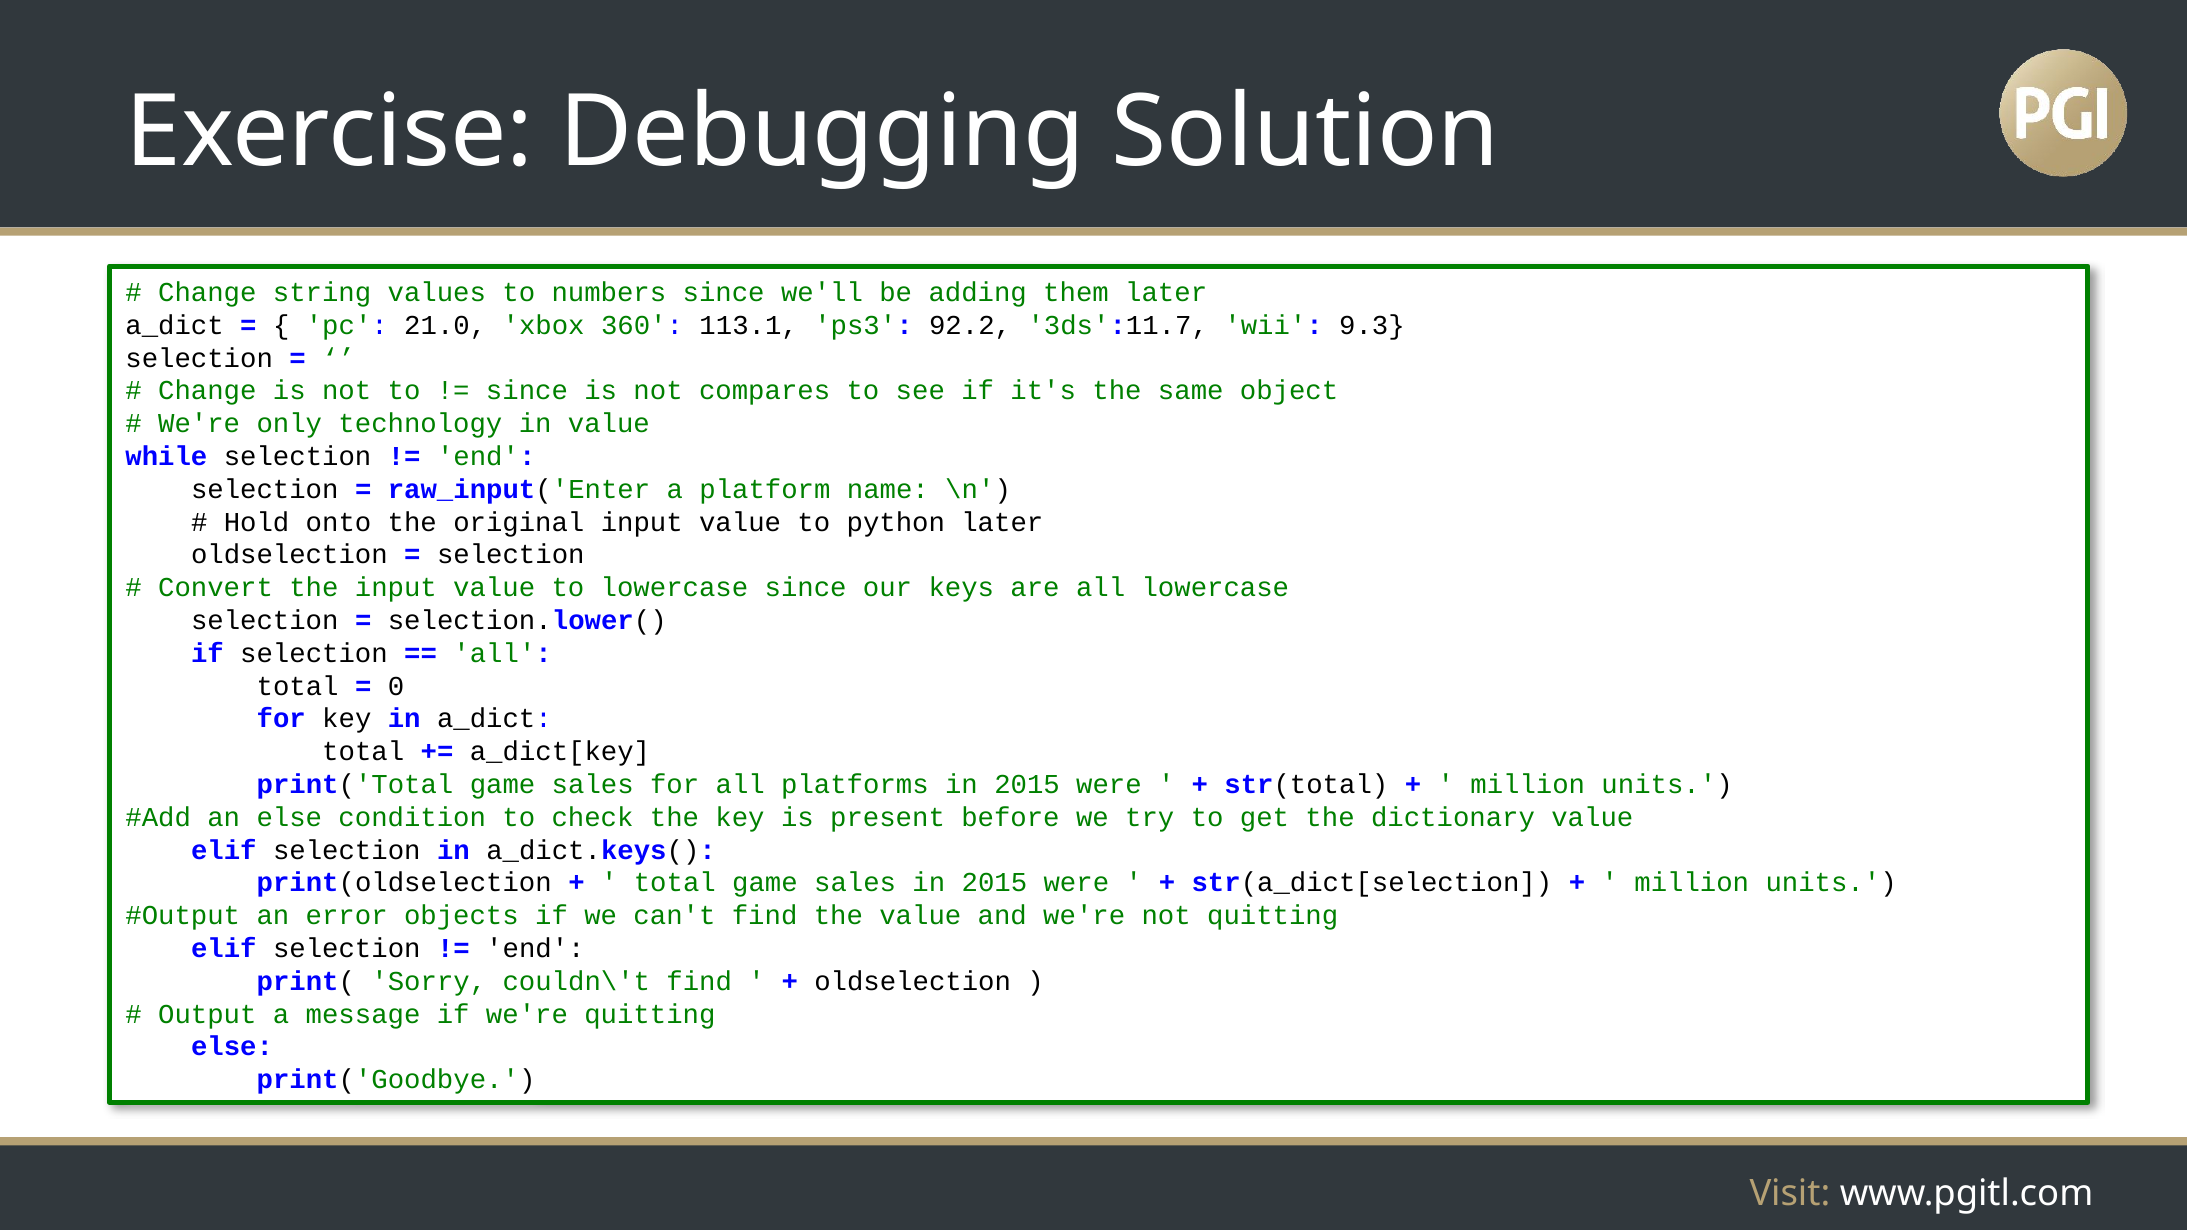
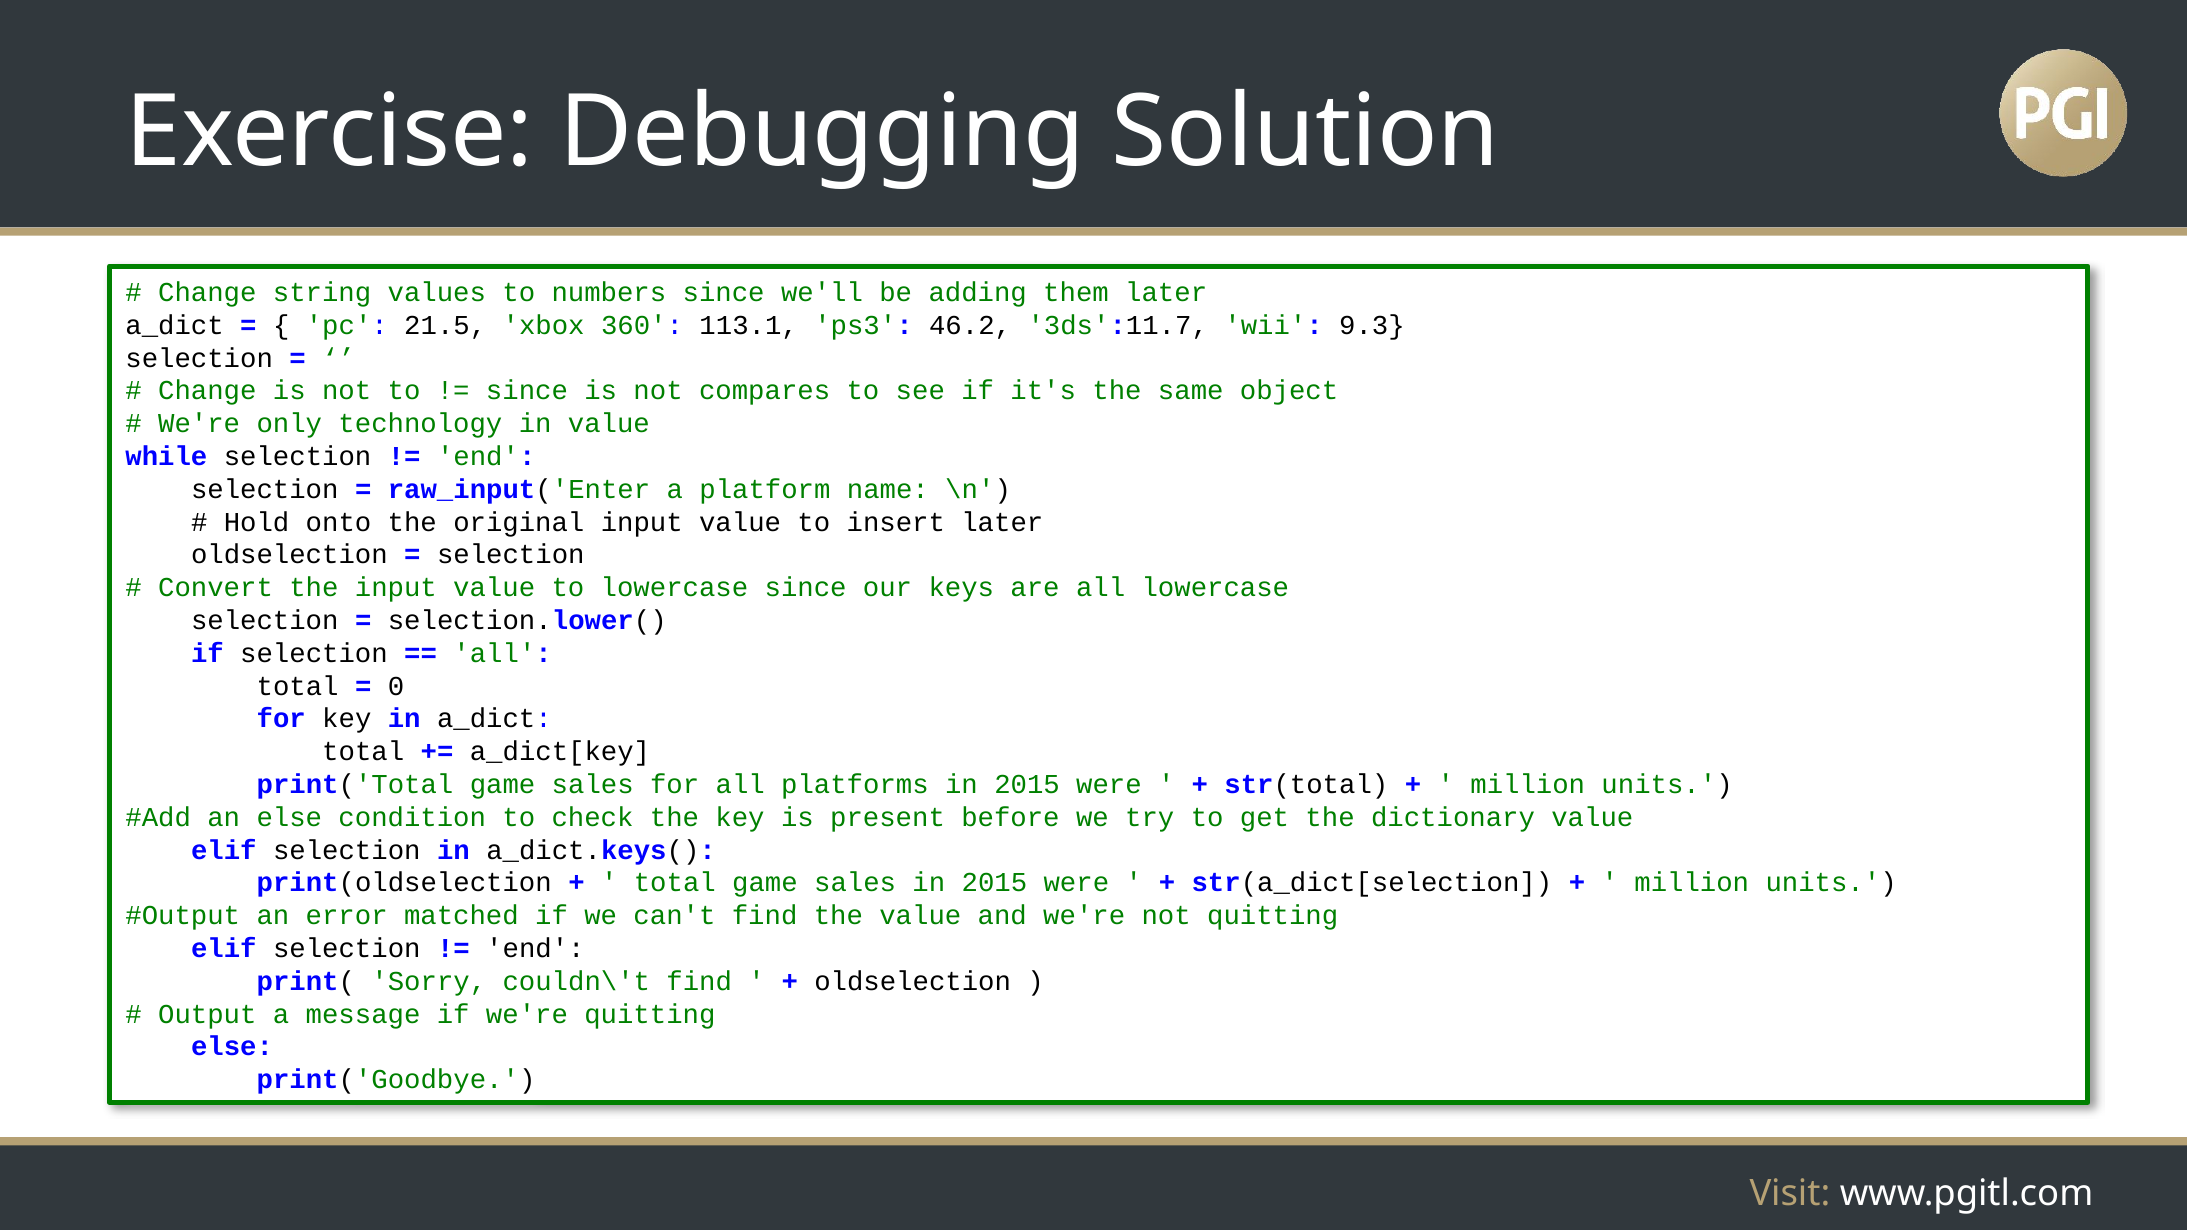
21.0: 21.0 -> 21.5 (445, 325)
92.2: 92.2 -> 46.2 (970, 325)
python: python -> insert (896, 522)
objects: objects -> matched (461, 916)
